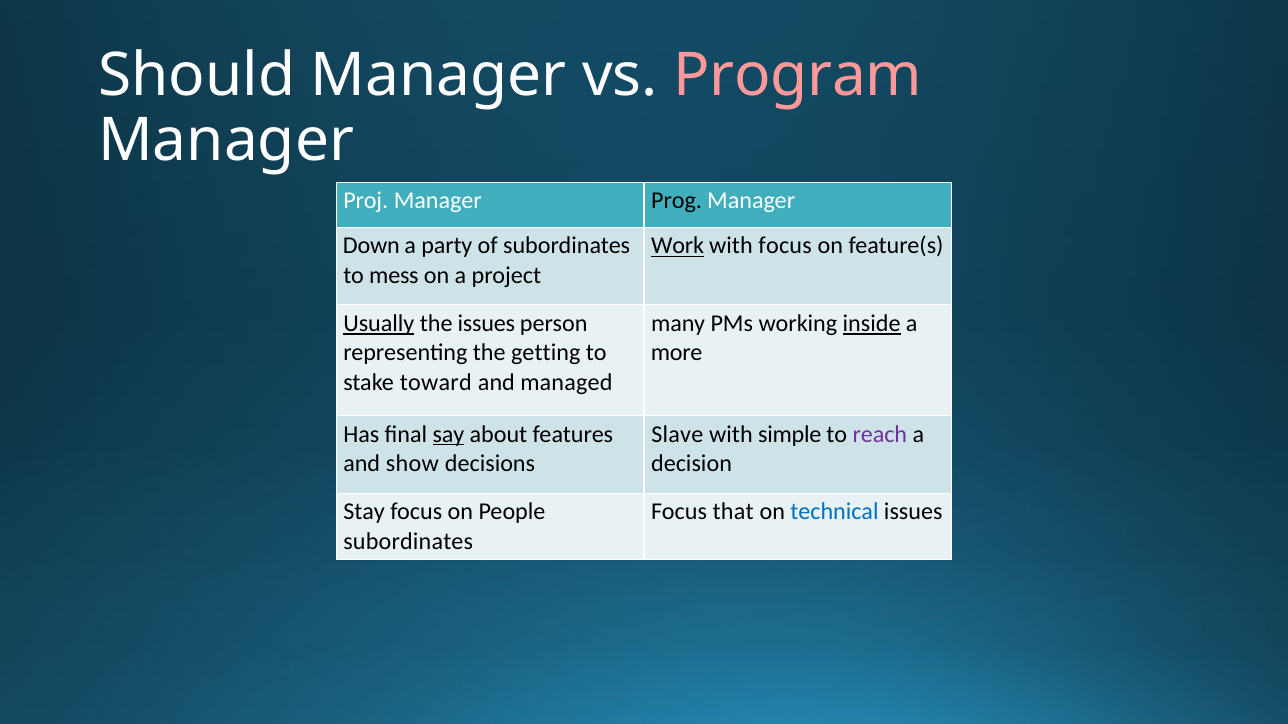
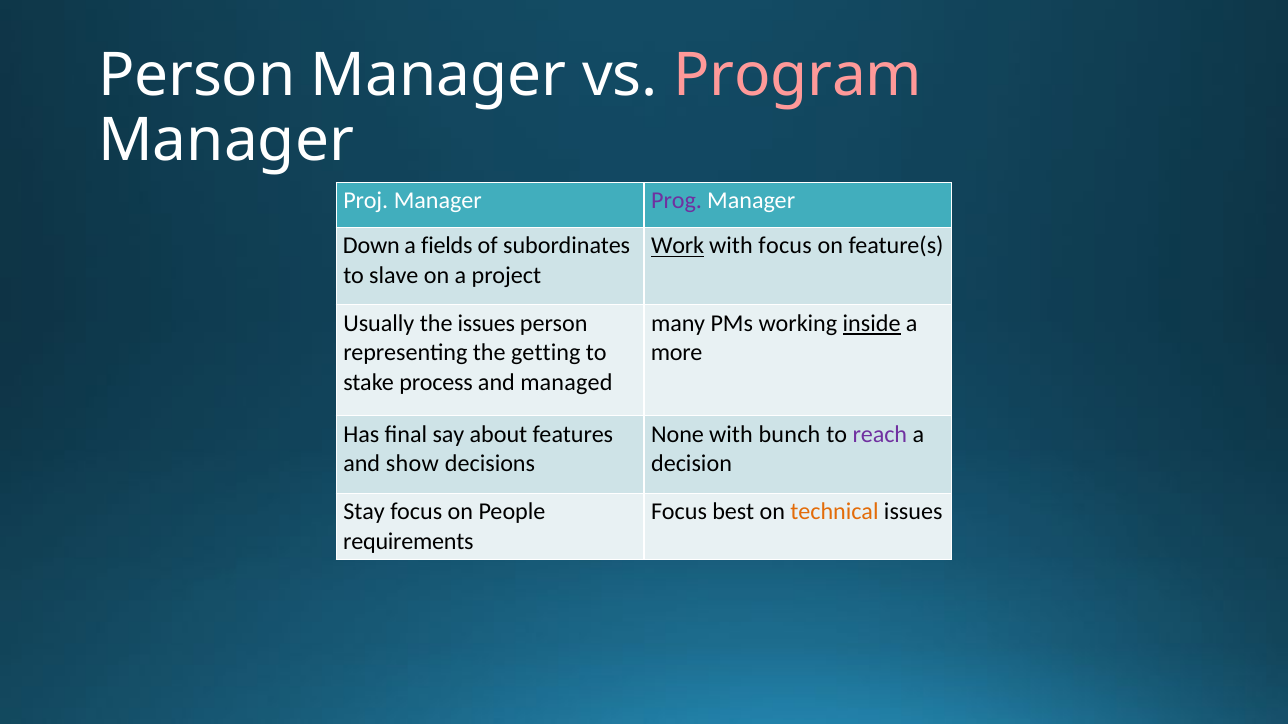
Should: Should -> Person (197, 76)
Prog colour: black -> purple (677, 201)
party: party -> fields (447, 246)
mess: mess -> slave (394, 276)
Usually underline: present -> none (379, 324)
toward: toward -> process (436, 383)
say underline: present -> none (449, 435)
Slave: Slave -> None (678, 435)
simple: simple -> bunch (789, 435)
that: that -> best (733, 512)
technical colour: blue -> orange (835, 512)
subordinates: subordinates -> requirements (408, 542)
